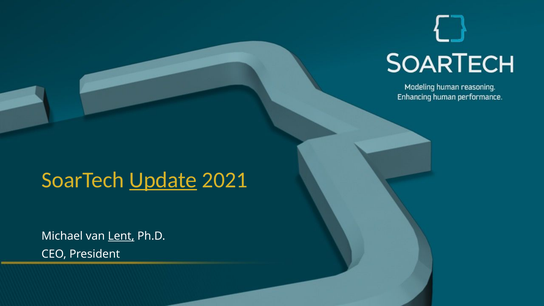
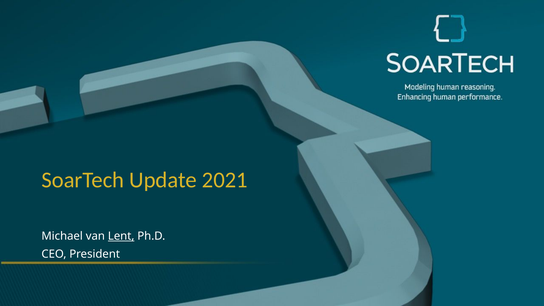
Update underline: present -> none (163, 180)
